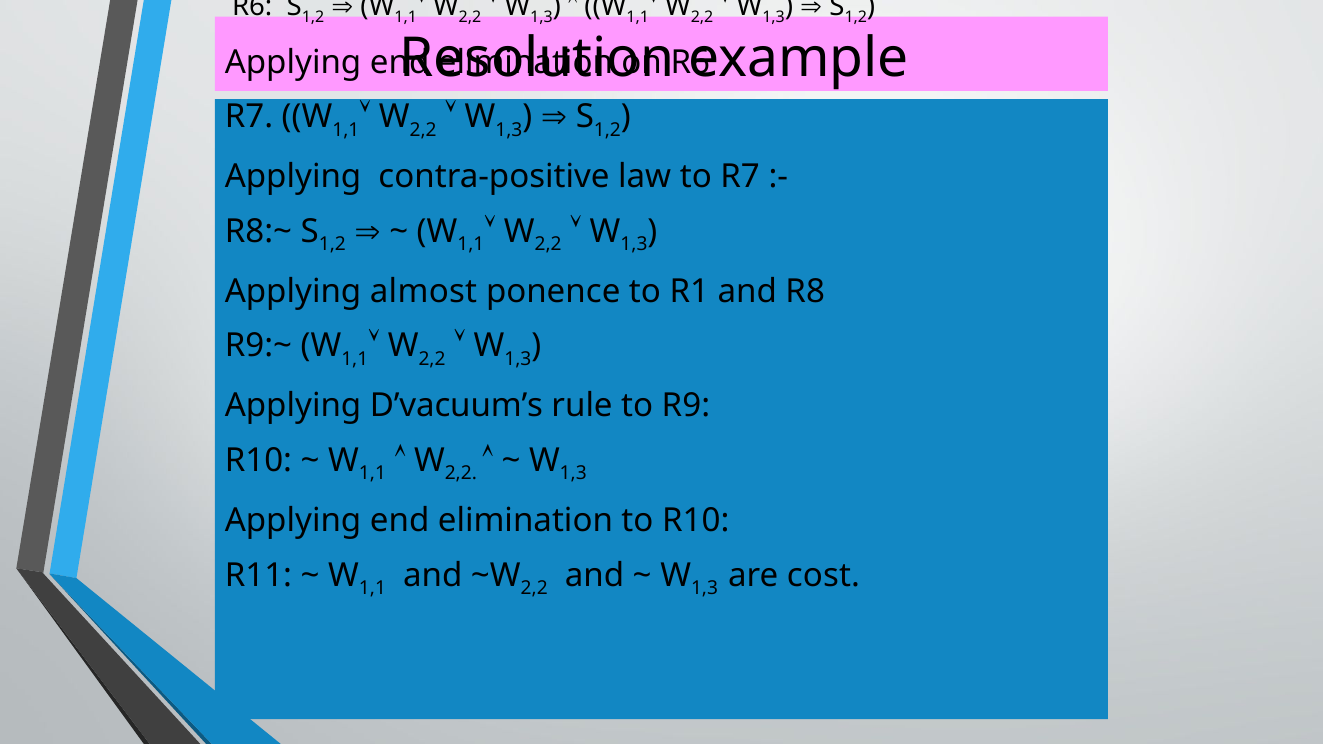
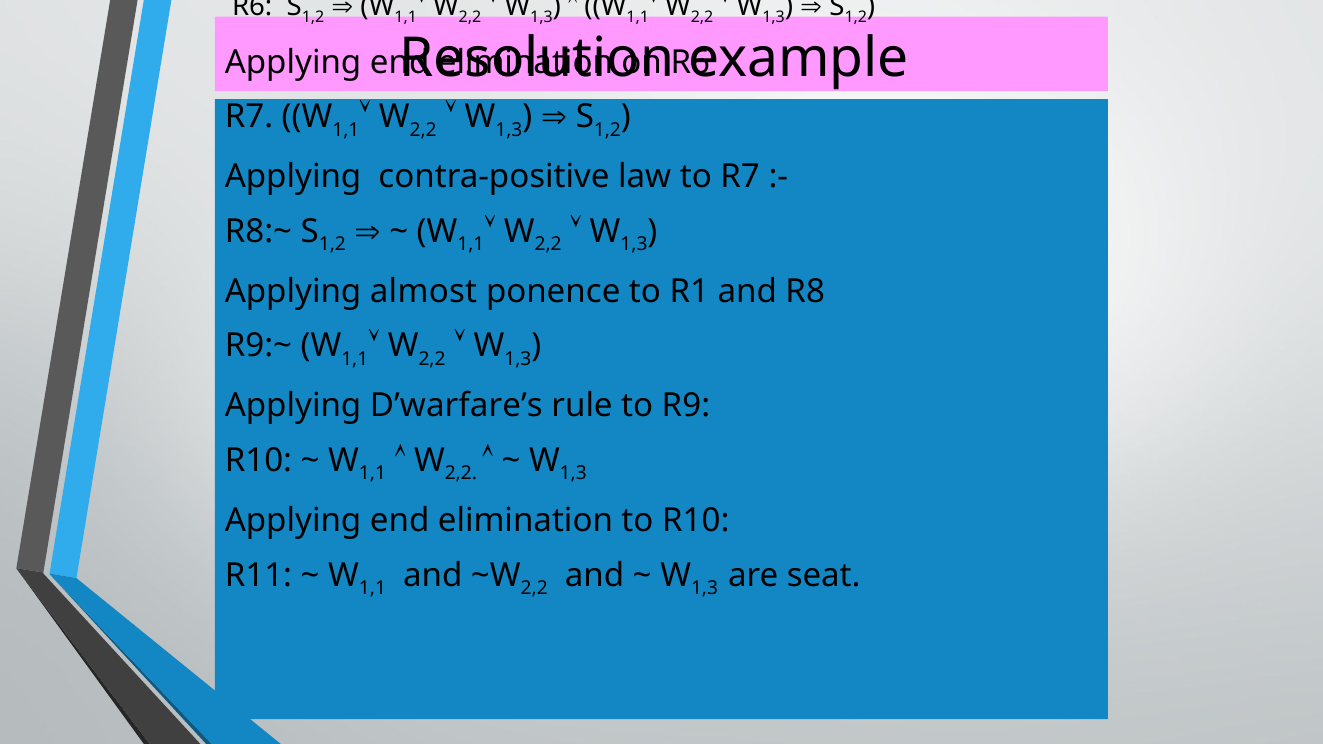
D’vacuum’s: D’vacuum’s -> D’warfare’s (456, 406)
cost: cost -> seat (824, 575)
